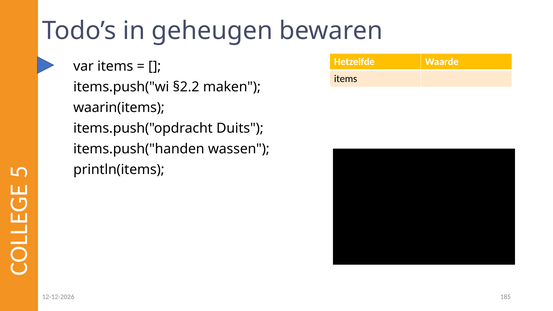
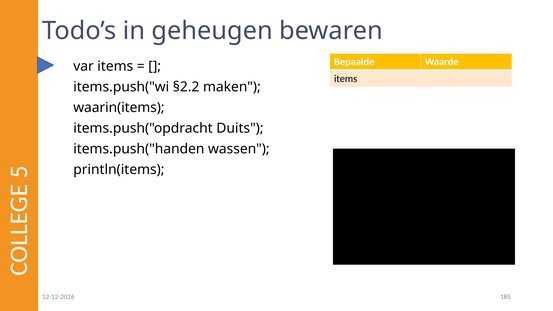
Hetzelfde: Hetzelfde -> Bepaalde (354, 62)
